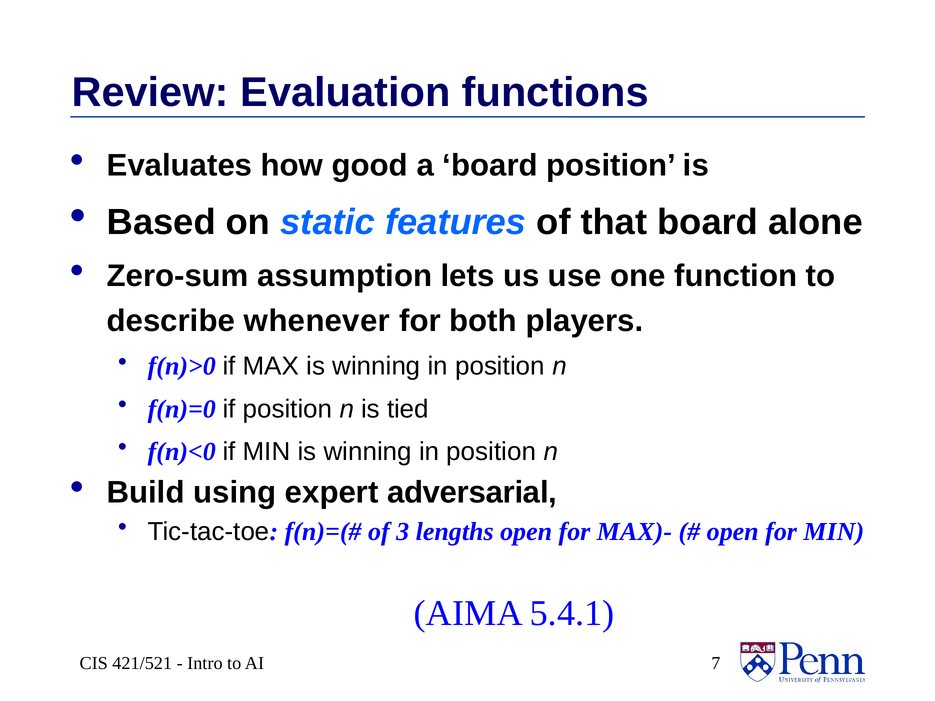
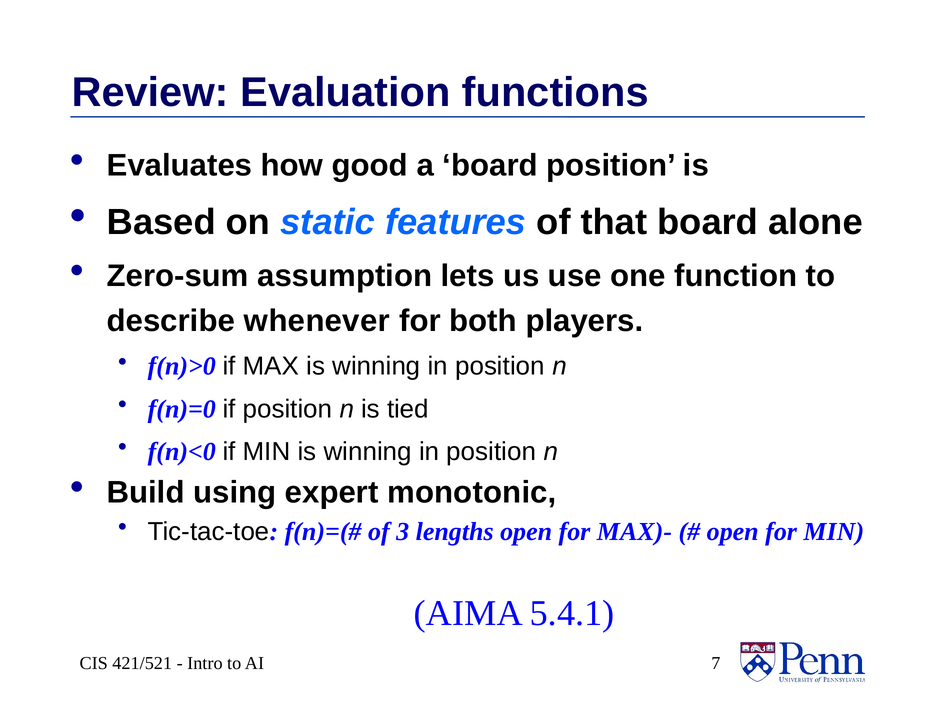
adversarial: adversarial -> monotonic (472, 493)
